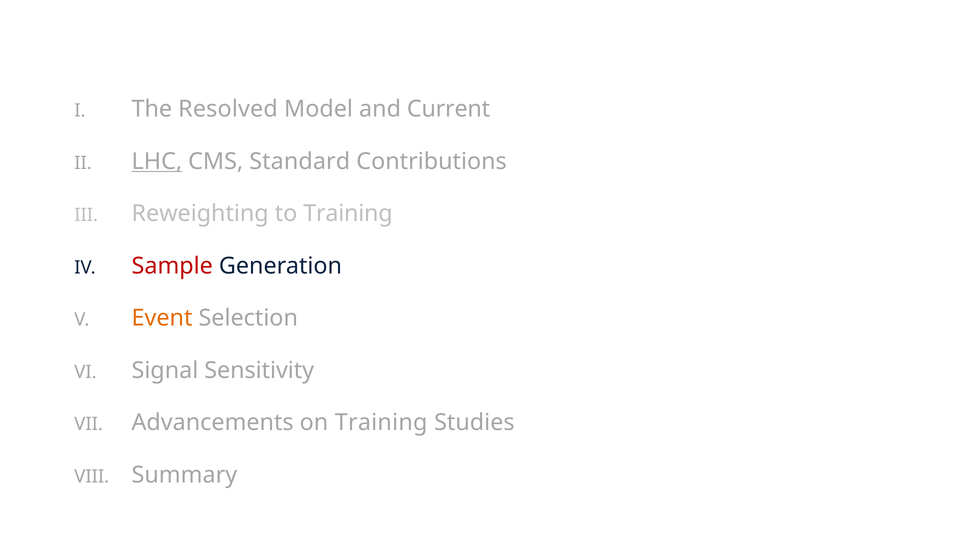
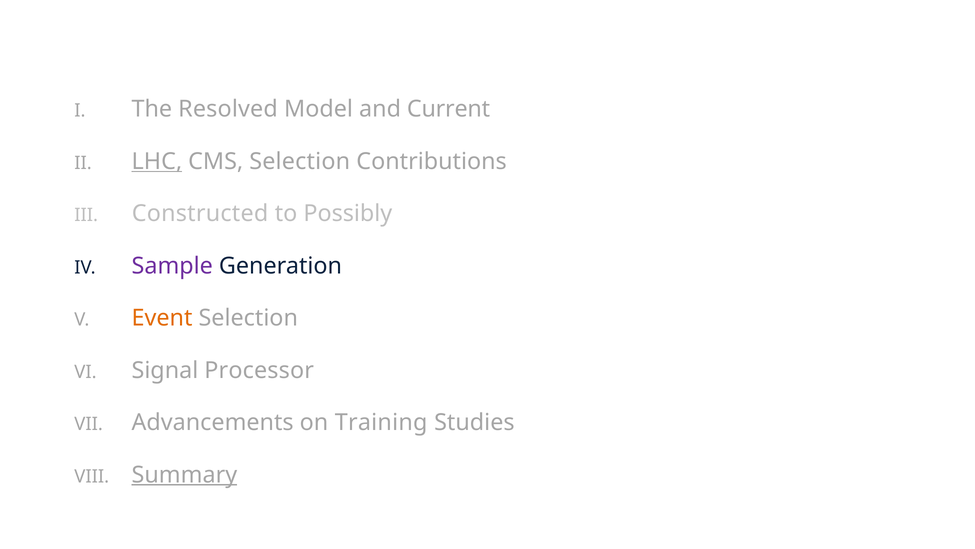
CMS Standard: Standard -> Selection (300, 161)
Reweighting: Reweighting -> Constructed (200, 213)
to Training: Training -> Possibly (348, 213)
Sample colour: red -> purple (172, 266)
Sensitivity: Sensitivity -> Processor (259, 370)
Summary underline: none -> present (184, 474)
